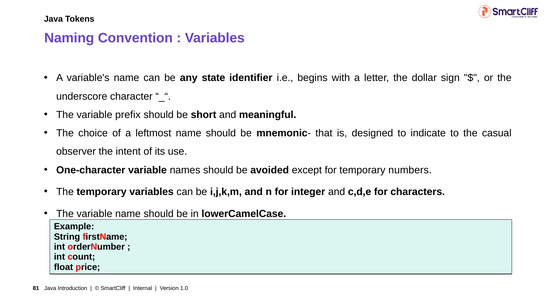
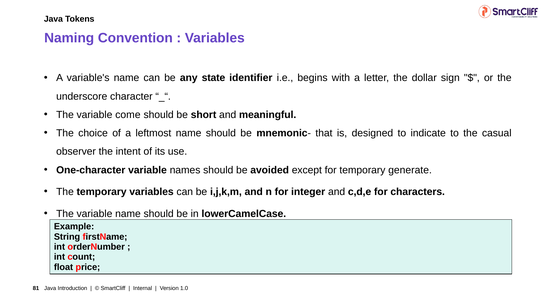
prefix: prefix -> come (128, 115)
numbers: numbers -> generate (410, 170)
